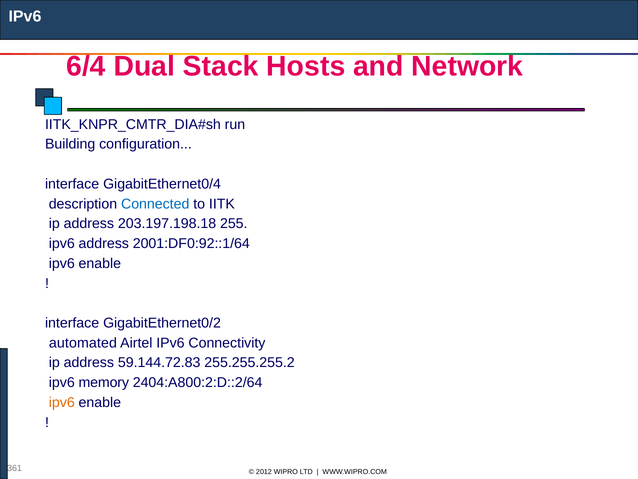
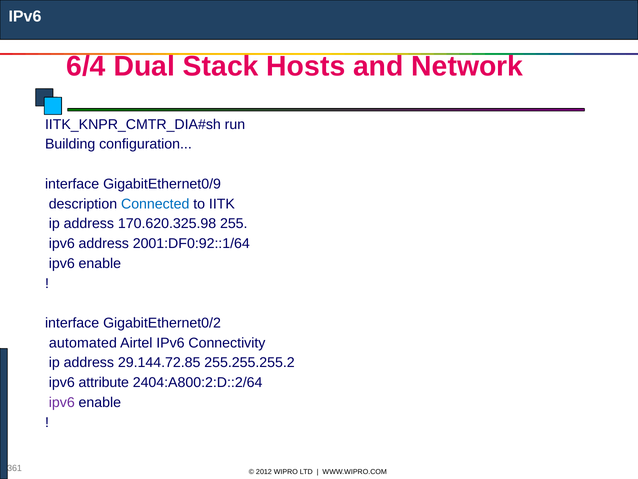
GigabitEthernet0/4: GigabitEthernet0/4 -> GigabitEthernet0/9 (162, 184)
203.197.198.18: 203.197.198.18 -> 170.620.325.98 (167, 223)
59.144.72.83: 59.144.72.83 -> 29.144.72.85 (159, 362)
memory: memory -> attribute (104, 382)
ipv6 colour: orange -> purple (62, 402)
